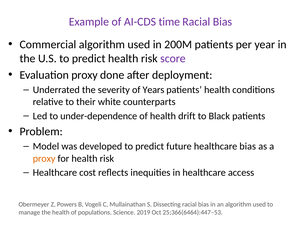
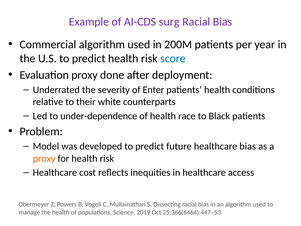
time: time -> surg (169, 22)
score colour: purple -> blue (173, 58)
Years: Years -> Enter (153, 90)
drift: drift -> race (187, 116)
